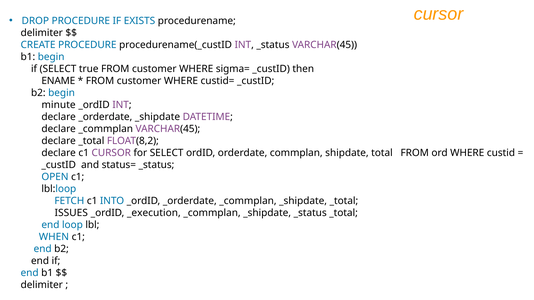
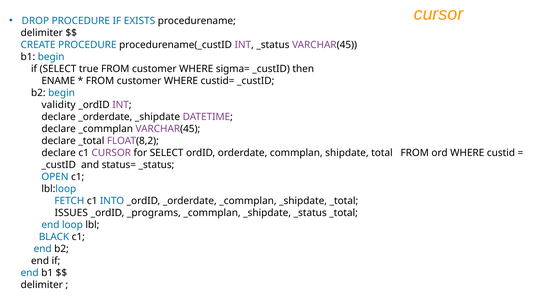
minute: minute -> validity (59, 105)
_execution: _execution -> _programs (154, 213)
WHEN: WHEN -> BLACK (54, 237)
